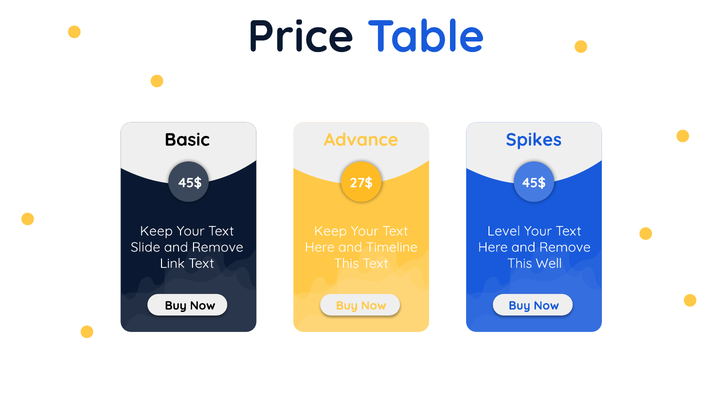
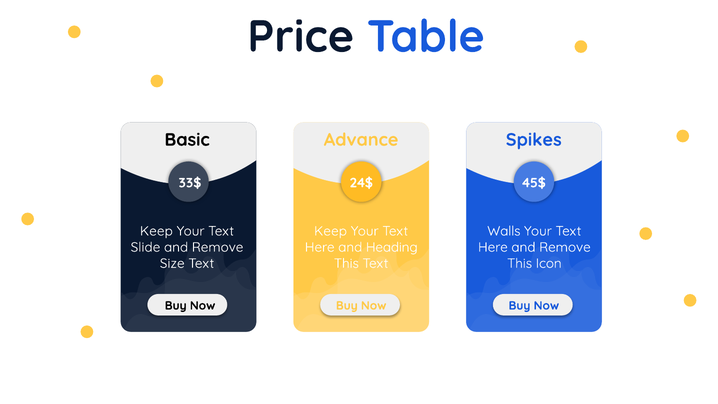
45$: 45$ -> 33$ (190, 183)
27$: 27$ -> 24$ (361, 183)
Level: Level -> Walls (504, 231)
Timeline: Timeline -> Heading (392, 247)
Link: Link -> Size (172, 263)
Well: Well -> Icon (549, 263)
